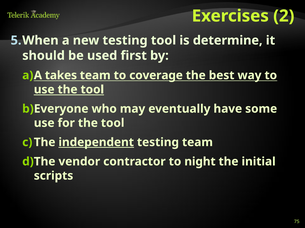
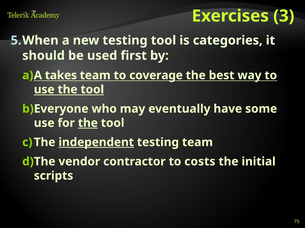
2: 2 -> 3 (284, 16)
determine: determine -> categories (228, 41)
the underline: none -> present (88, 123)
night: night -> costs (200, 162)
